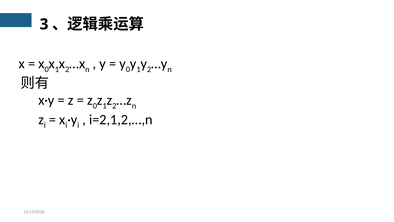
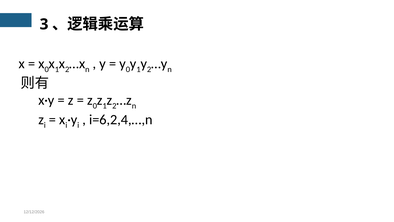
i=2,1,2,…,n: i=2,1,2,…,n -> i=6,2,4,…,n (121, 120)
